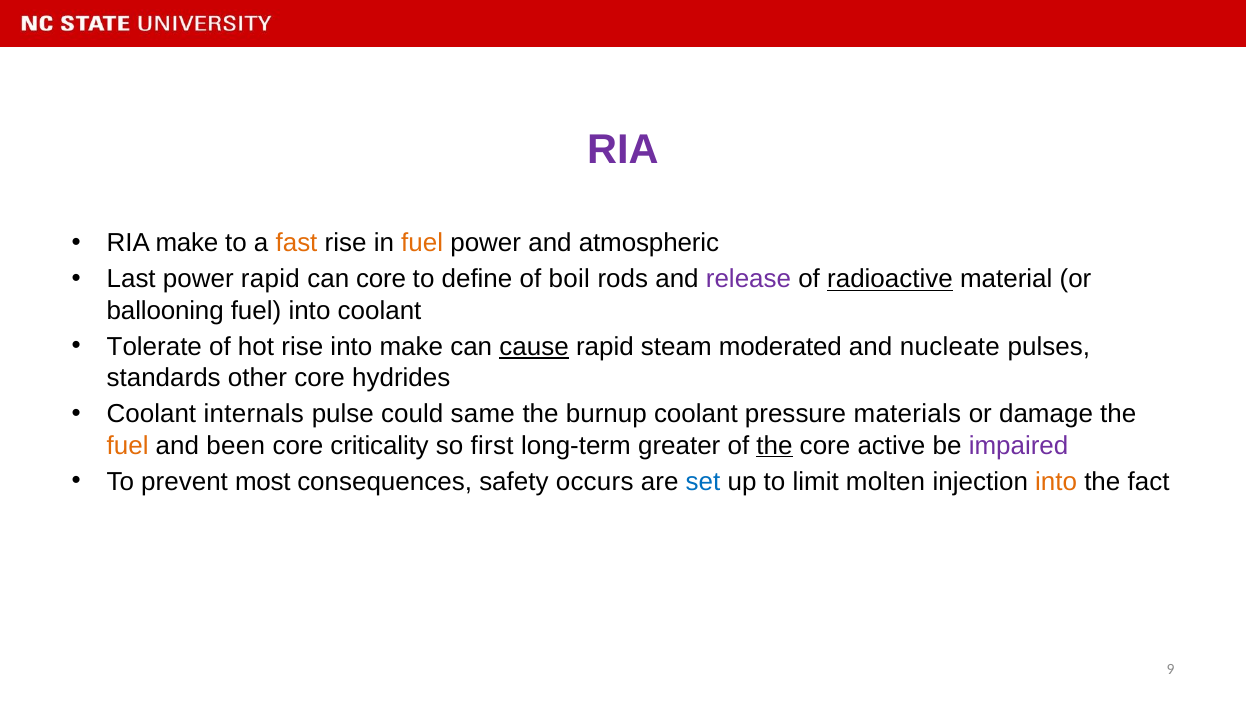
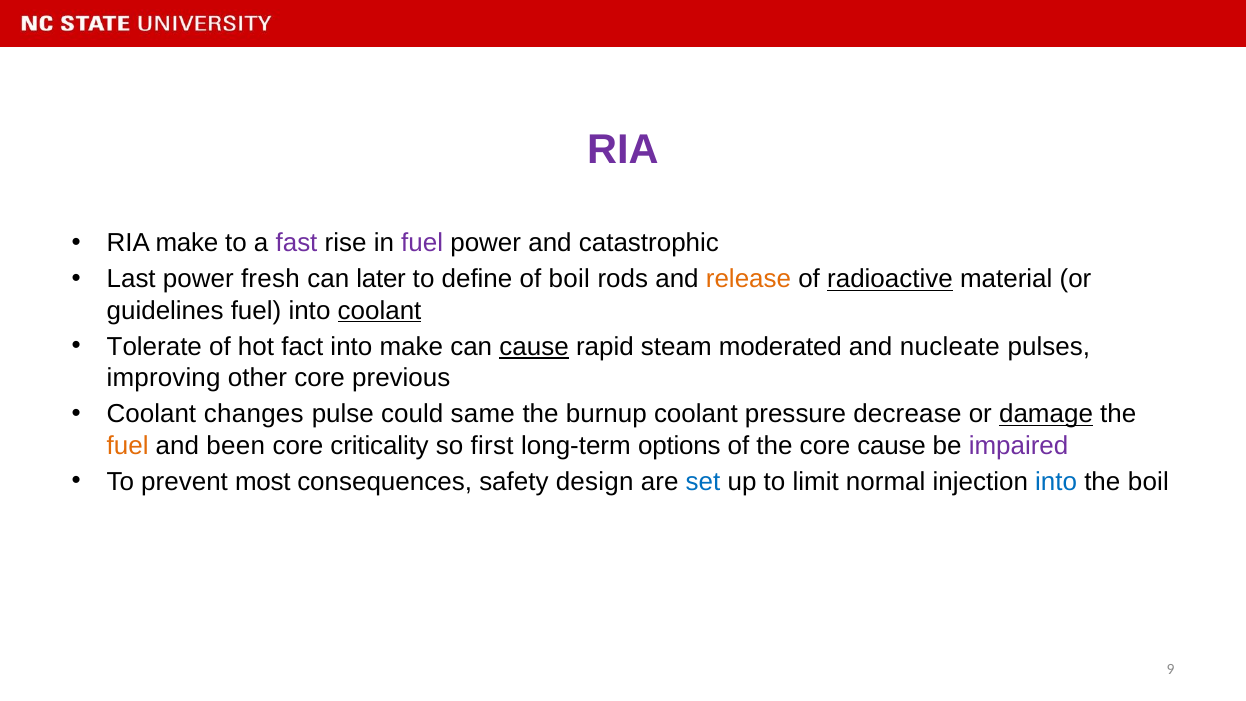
fast colour: orange -> purple (297, 243)
fuel colour: orange -> purple (422, 243)
atmospheric: atmospheric -> catastrophic (649, 243)
power rapid: rapid -> fresh (270, 279)
can core: core -> later (381, 279)
release colour: purple -> orange (748, 279)
ballooning: ballooning -> guidelines (165, 310)
coolant underline: none -> present (380, 310)
hot rise: rise -> fact (302, 347)
standards: standards -> improving (164, 378)
hydrides: hydrides -> previous (401, 378)
internals: internals -> changes (254, 414)
materials: materials -> decrease (907, 414)
damage underline: none -> present (1046, 414)
greater: greater -> options (679, 445)
the underline: present -> none (775, 445)
core active: active -> cause (892, 445)
occurs: occurs -> design (595, 482)
molten: molten -> normal (886, 482)
into colour: orange -> blue (1056, 482)
the fact: fact -> boil (1148, 482)
